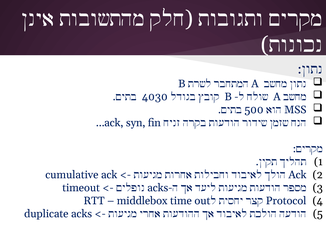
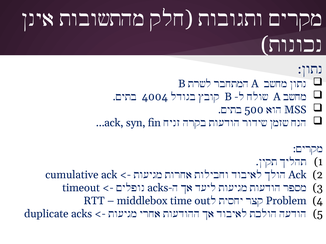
4030: 4030 -> 4004 (155, 97)
Protocol: Protocol -> Problem (286, 201)
